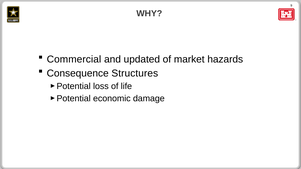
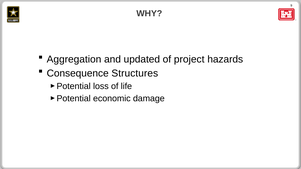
Commercial: Commercial -> Aggregation (74, 59)
market: market -> project (189, 59)
